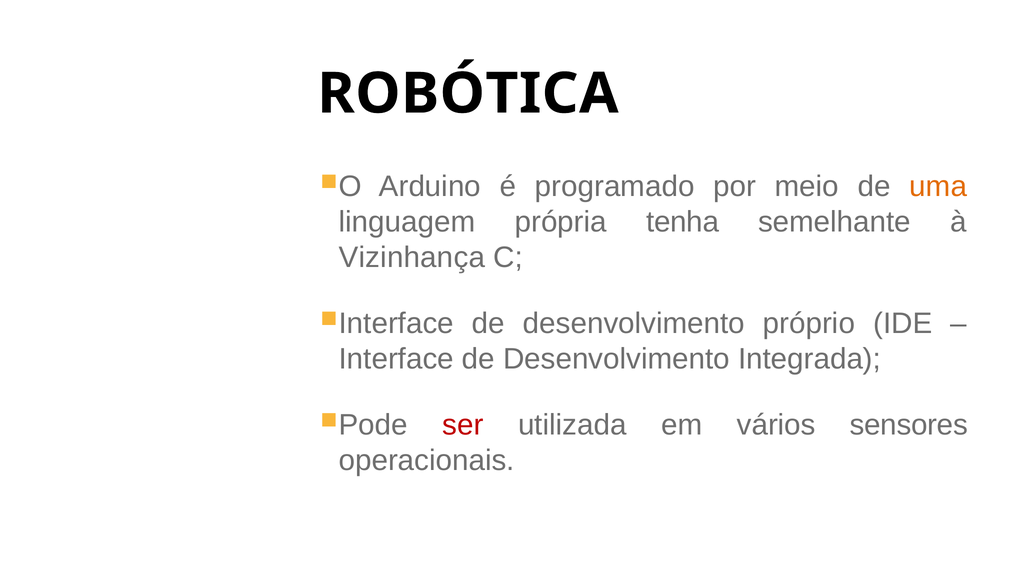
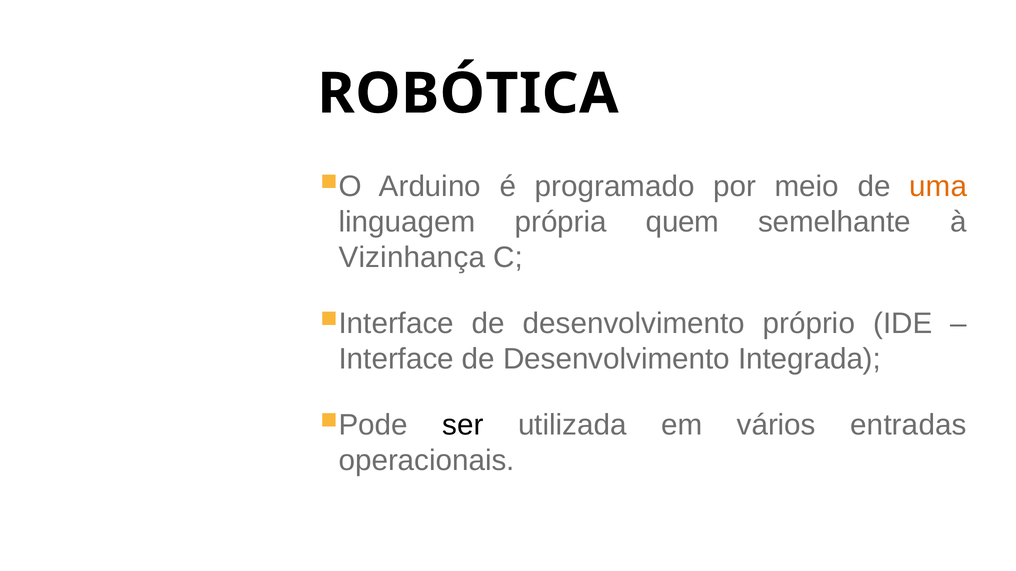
tenha: tenha -> quem (683, 222)
ser colour: red -> black (463, 426)
sensores: sensores -> entradas (909, 426)
